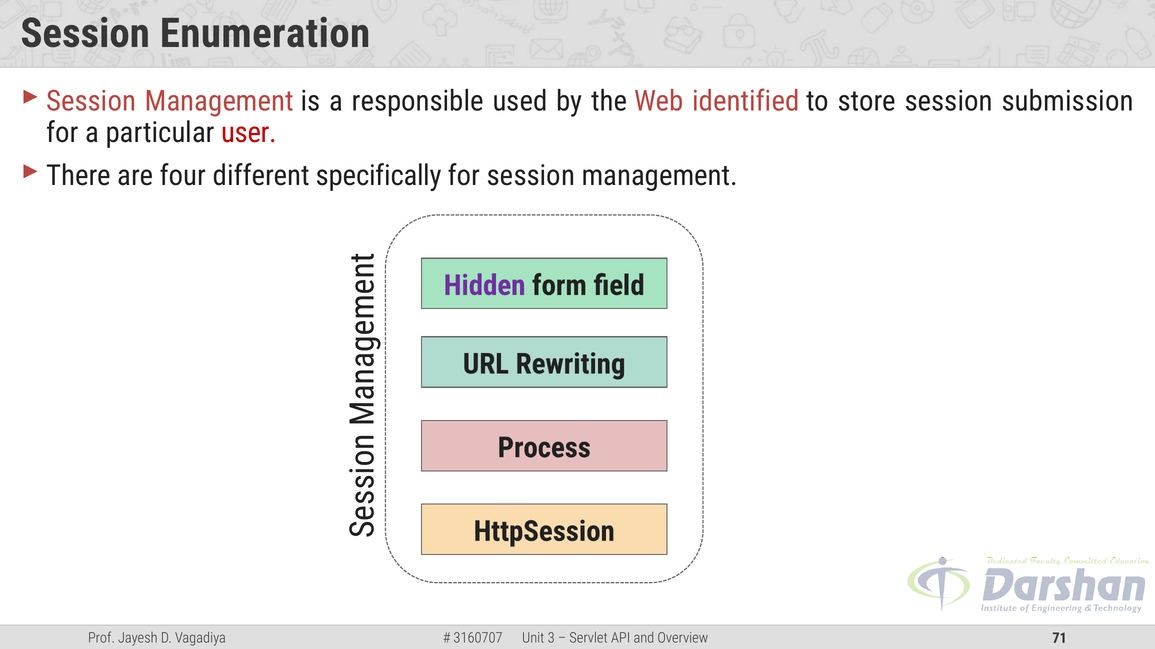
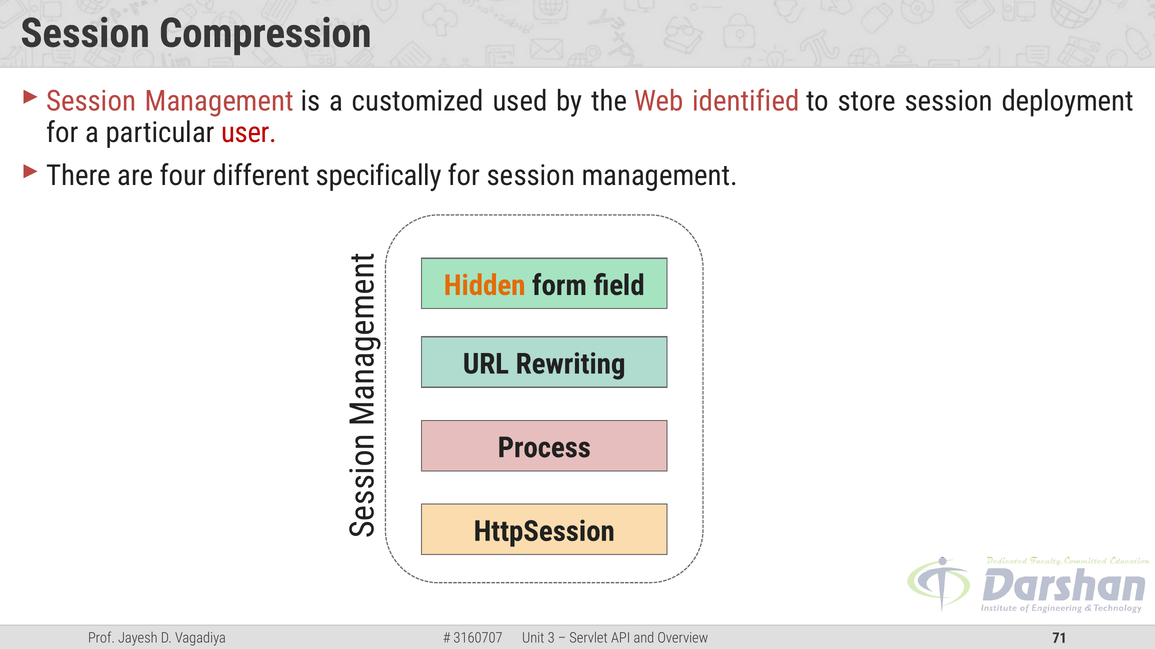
Enumeration: Enumeration -> Compression (265, 33)
responsible: responsible -> customized (418, 102)
submission: submission -> deployment (1068, 102)
Hidden colour: purple -> orange (485, 286)
